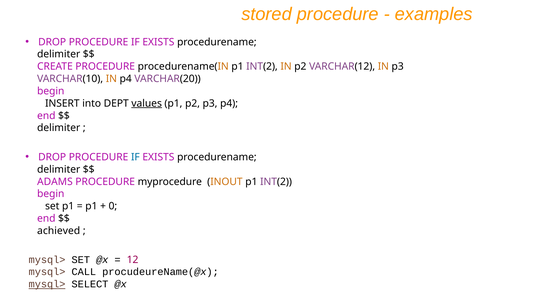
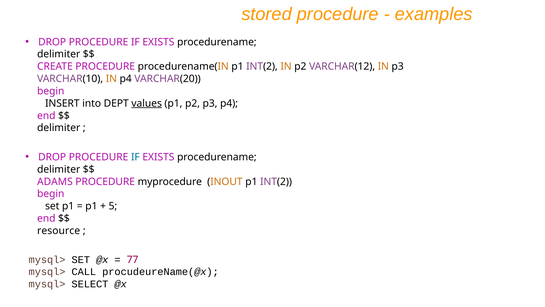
0: 0 -> 5 (113, 206)
achieved: achieved -> resource (59, 230)
12: 12 -> 77 (133, 259)
mysql> underline: present -> none (47, 284)
